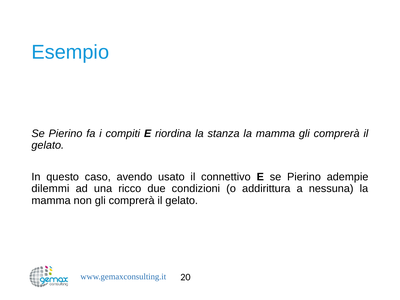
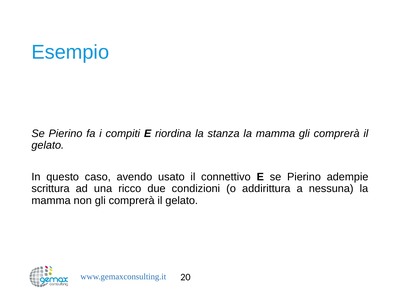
dilemmi: dilemmi -> scrittura (51, 189)
